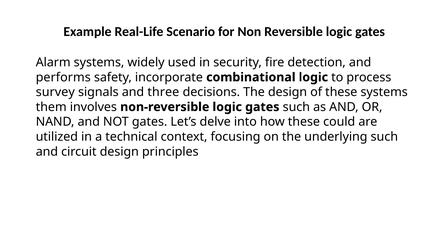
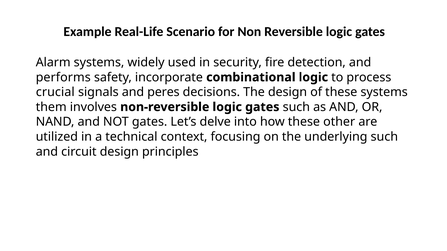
survey: survey -> crucial (55, 92)
three: three -> peres (163, 92)
could: could -> other (339, 122)
